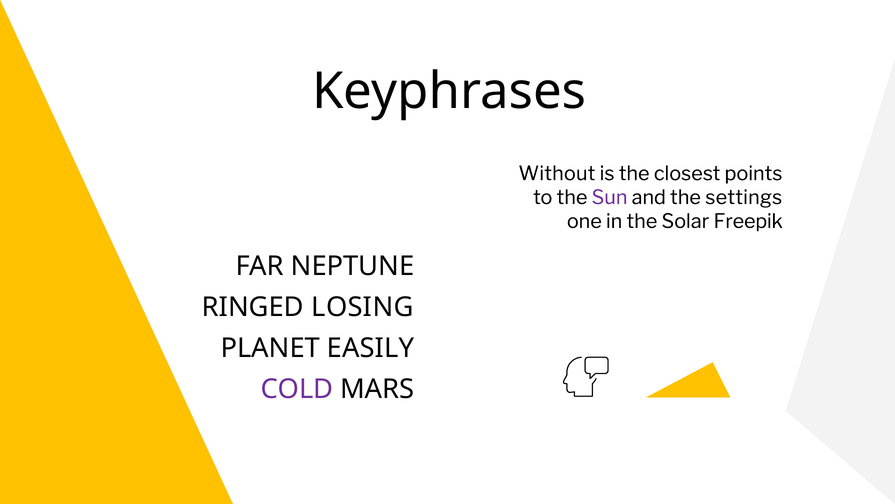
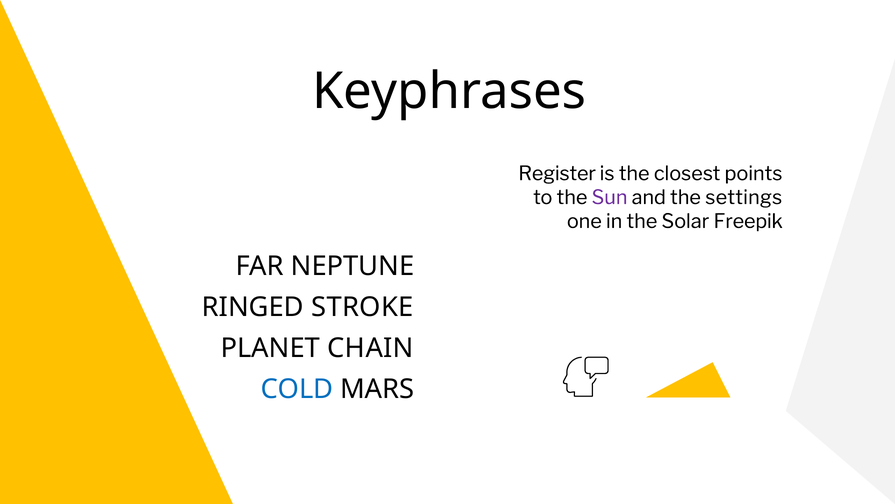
Without: Without -> Register (557, 173)
LOSING: LOSING -> STROKE (362, 307)
EASILY: EASILY -> CHAIN (370, 348)
COLD colour: purple -> blue (297, 389)
